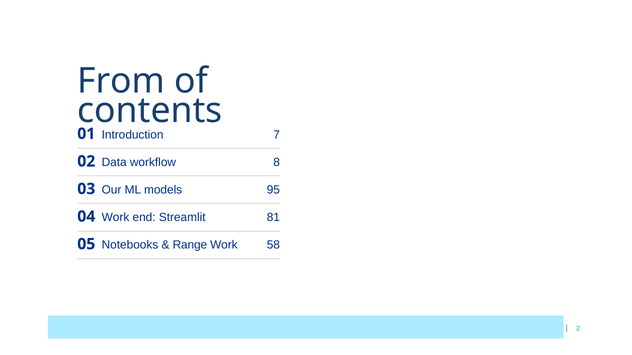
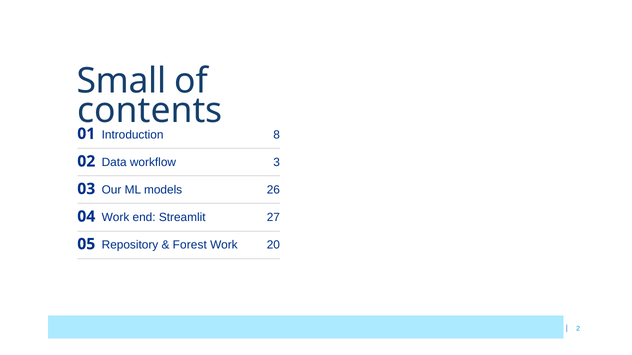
From: From -> Small (121, 81)
7: 7 -> 8 (277, 135)
8: 8 -> 3 (277, 162)
95: 95 -> 26 (273, 190)
81: 81 -> 27 (273, 218)
Notebooks: Notebooks -> Repository (130, 245)
Range: Range -> Forest (190, 245)
58: 58 -> 20 (273, 245)
